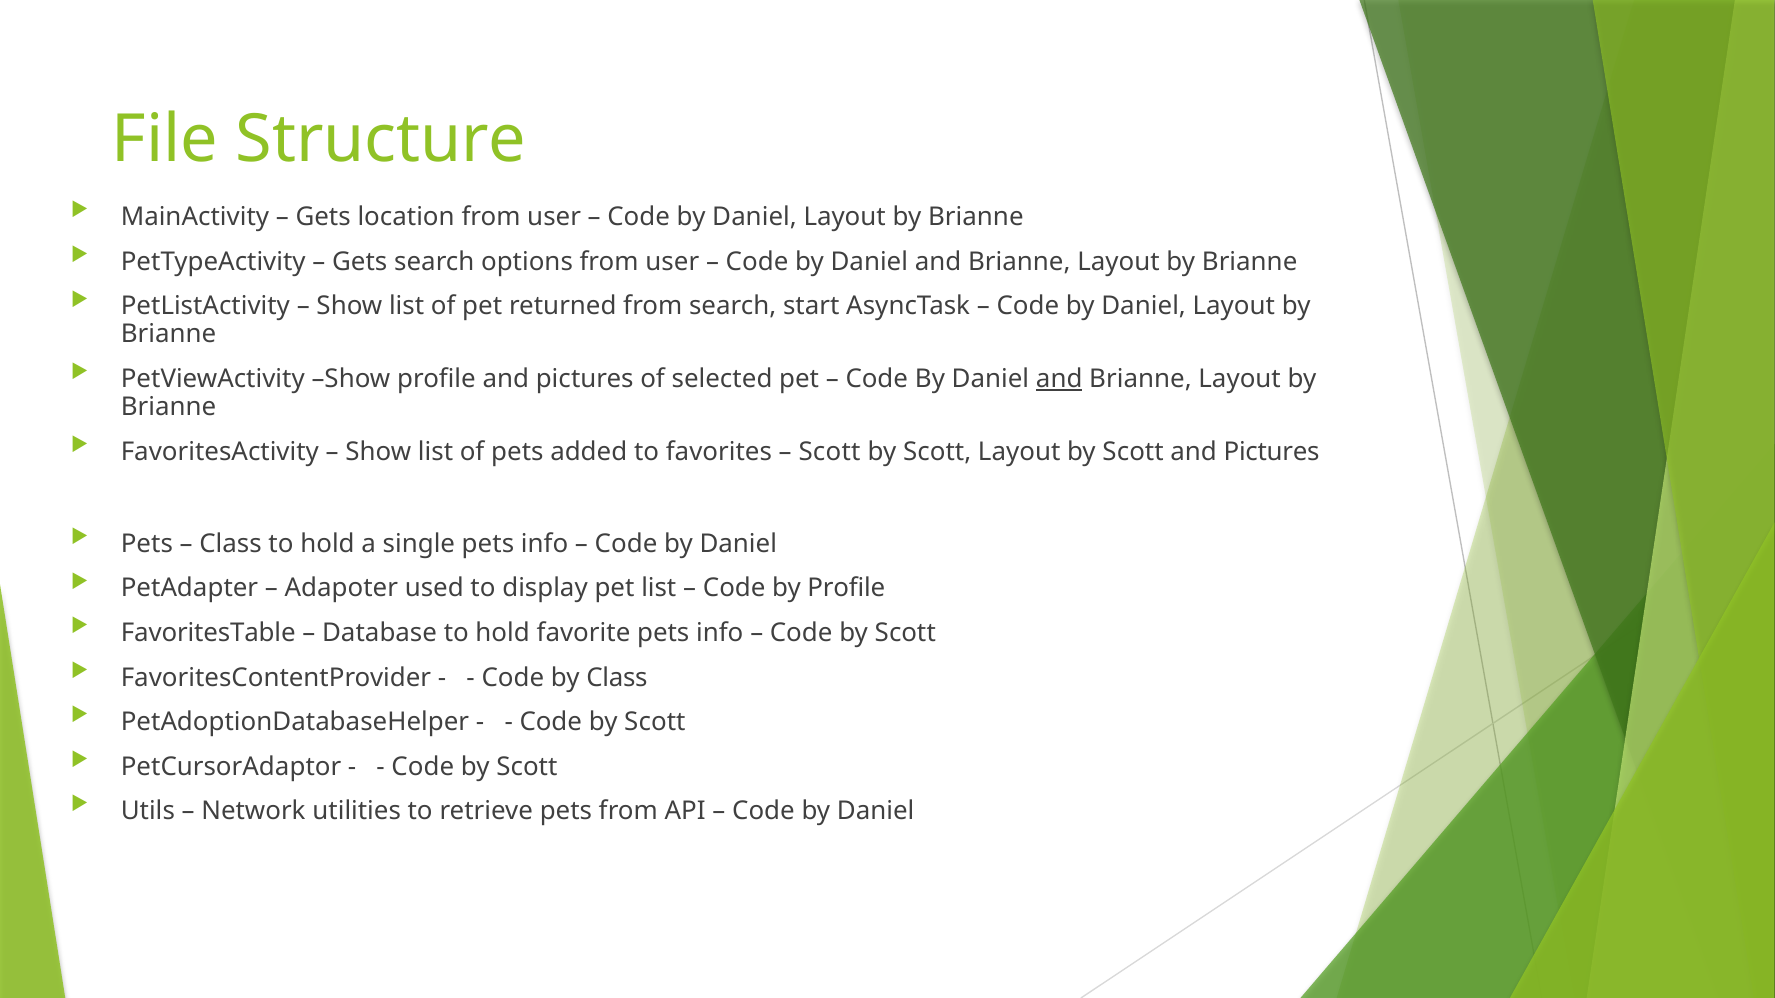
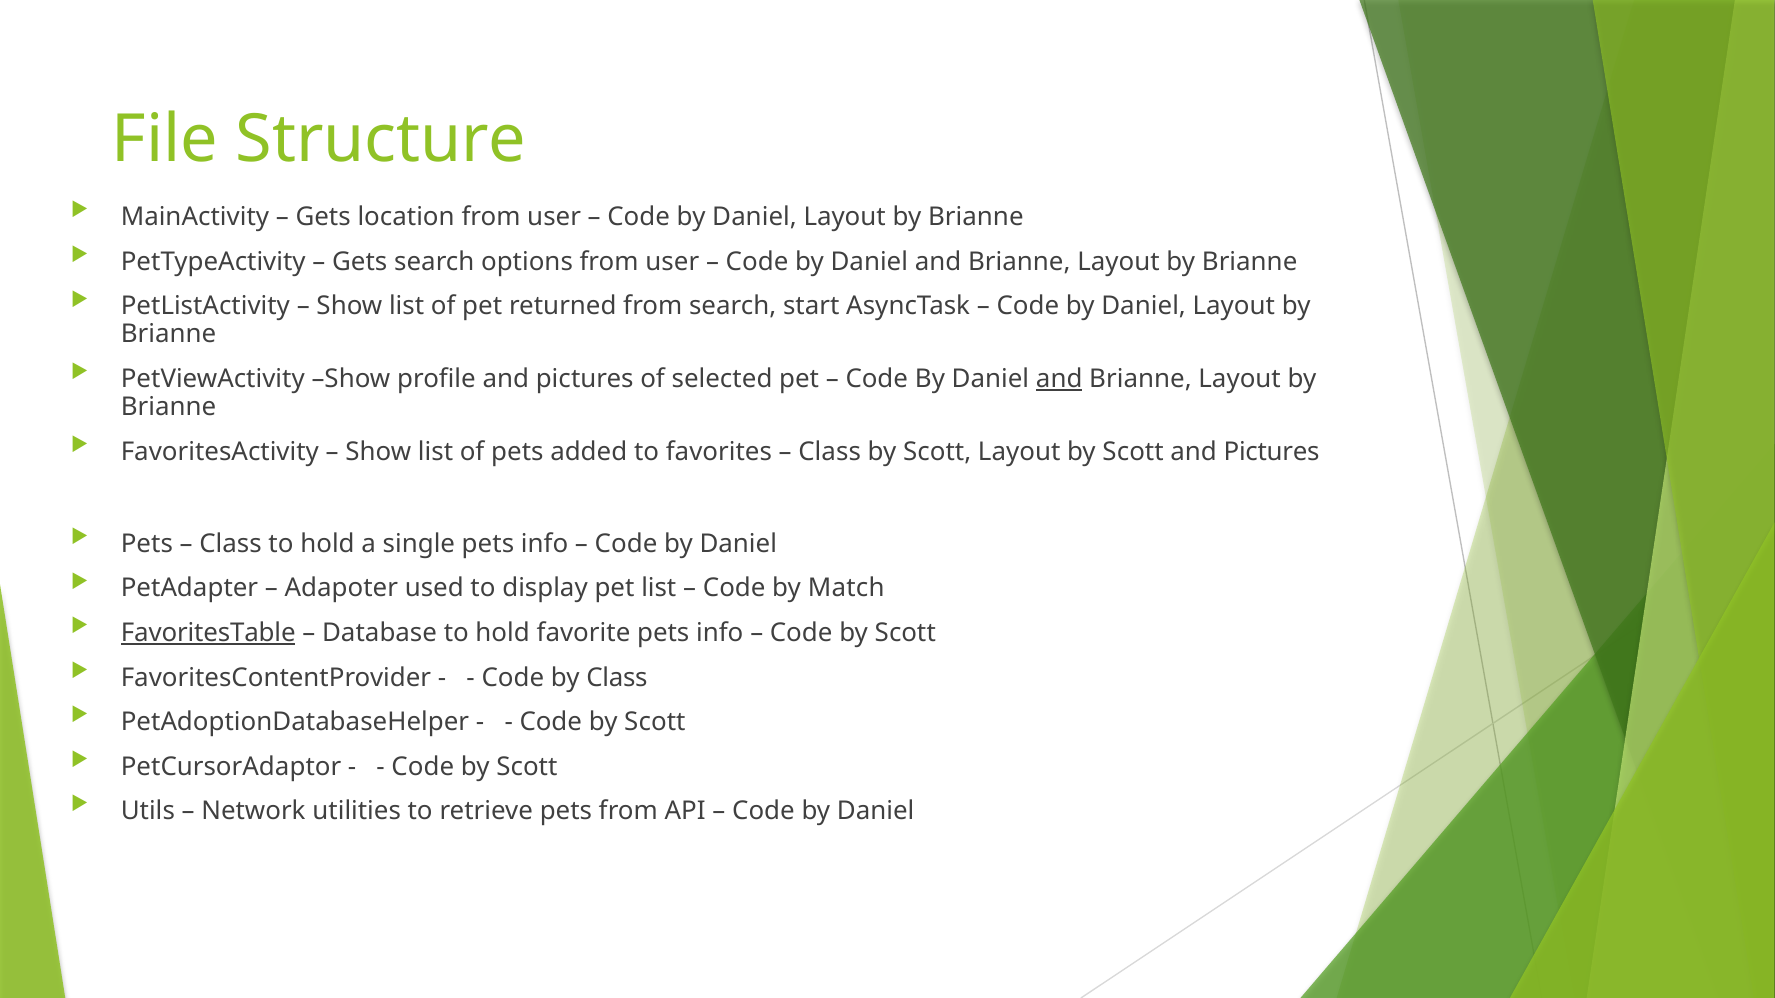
Scott: Scott -> Class (830, 452)
by Profile: Profile -> Match (846, 589)
FavoritesTable underline: none -> present (208, 633)
